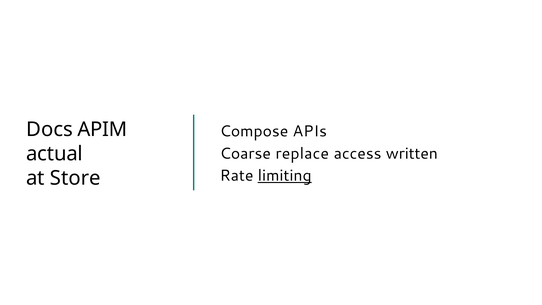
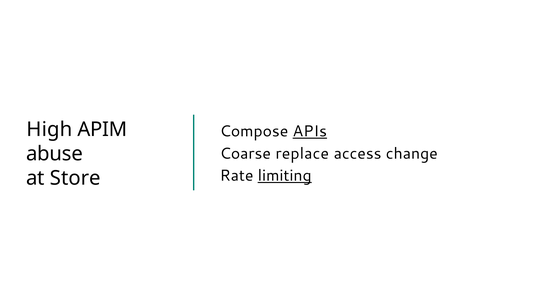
Docs: Docs -> High (49, 129)
APIs underline: none -> present (310, 131)
written: written -> change (412, 153)
actual: actual -> abuse (54, 154)
